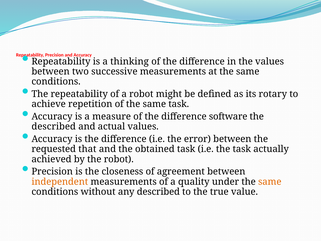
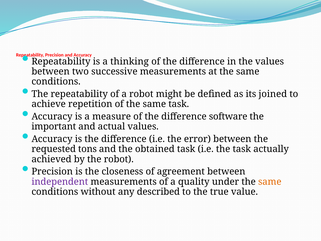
rotary: rotary -> joined (273, 94)
described: described -> important (54, 127)
that: that -> tons (87, 149)
independent colour: orange -> purple (60, 182)
